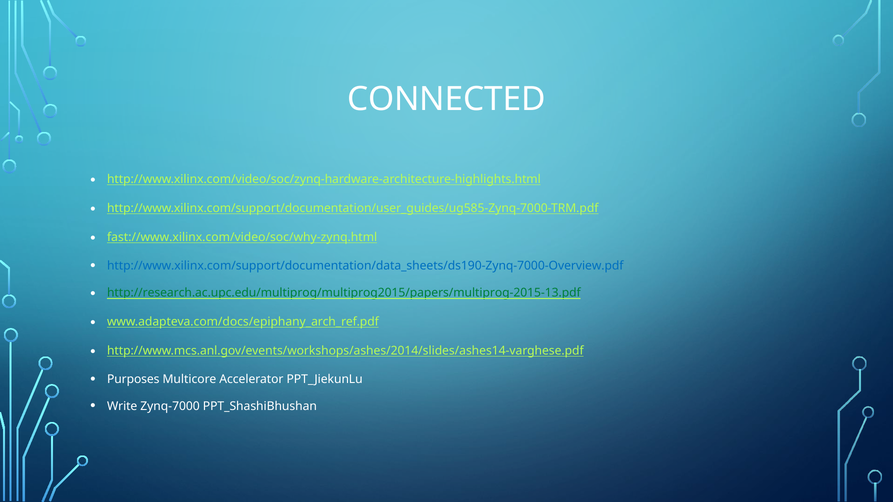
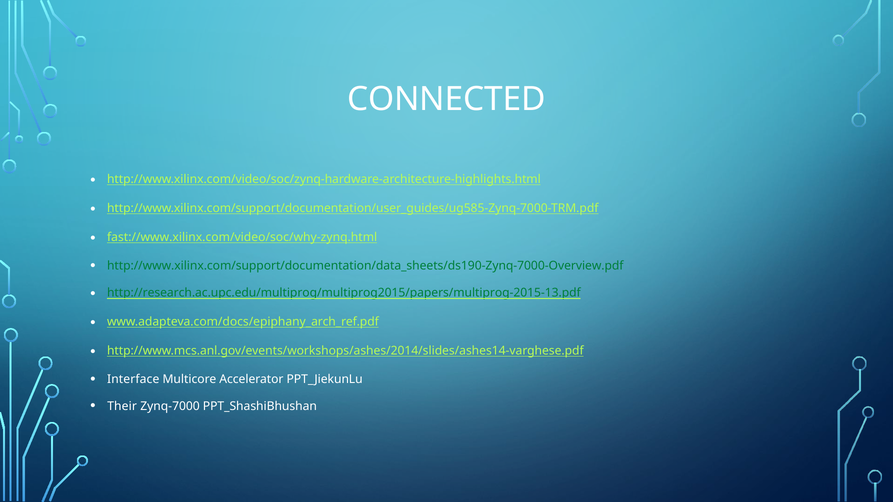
http://www.xilinx.com/support/documentation/data_sheets/ds190-Zynq-7000-Overview.pdf colour: blue -> green (365, 266)
Purposes: Purposes -> Interface (133, 380)
Write: Write -> Their (122, 406)
